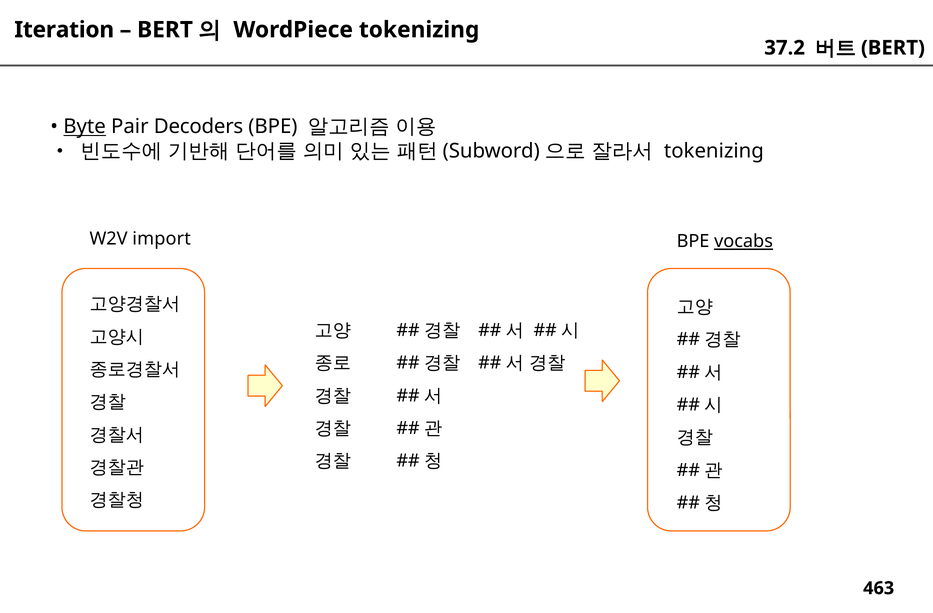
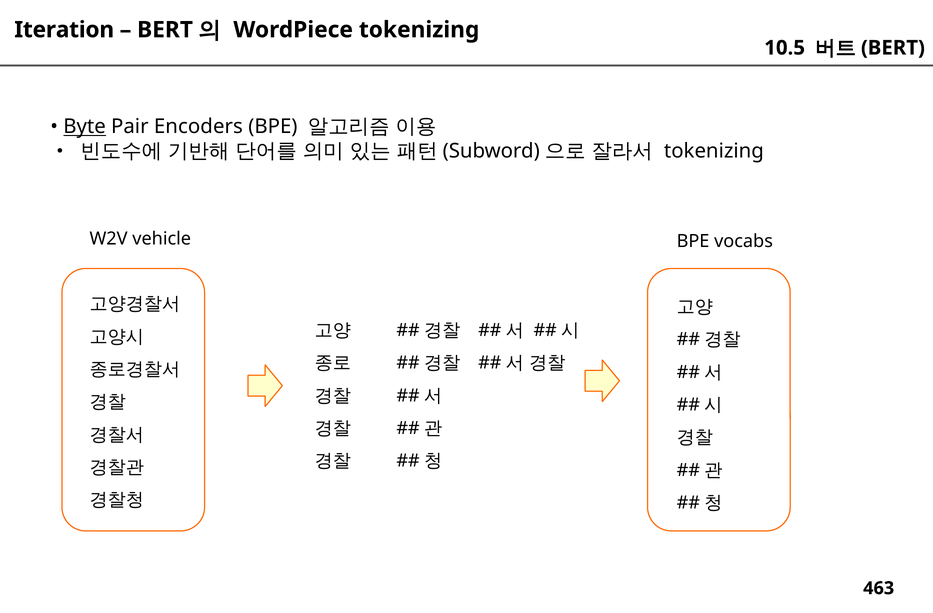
37.2: 37.2 -> 10.5 (785, 48)
Decoders: Decoders -> Encoders (198, 127)
import: import -> vehicle (162, 239)
vocabs underline: present -> none (744, 241)
